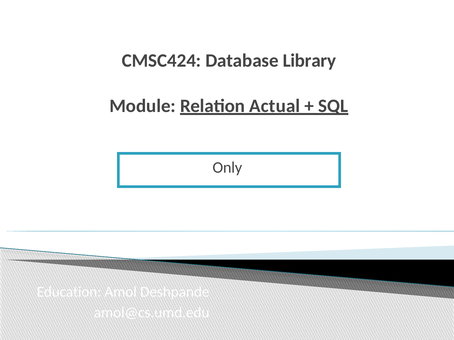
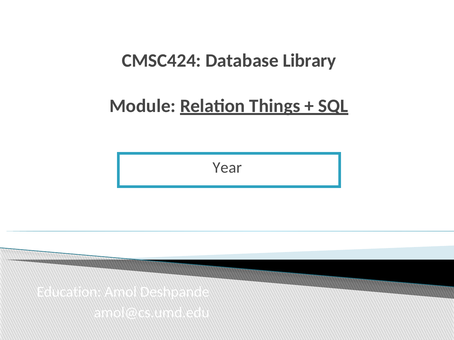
Actual: Actual -> Things (275, 106)
Only: Only -> Year (227, 168)
